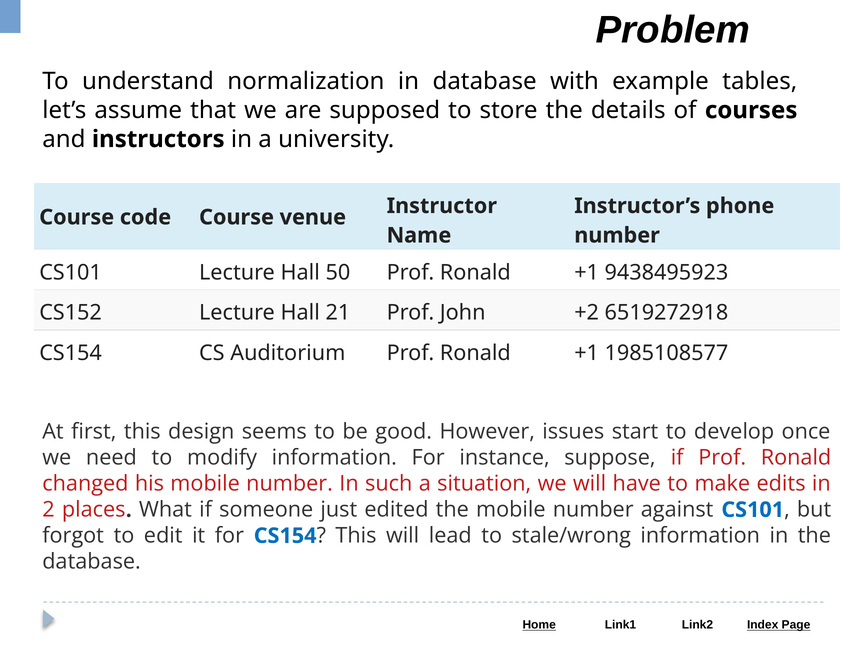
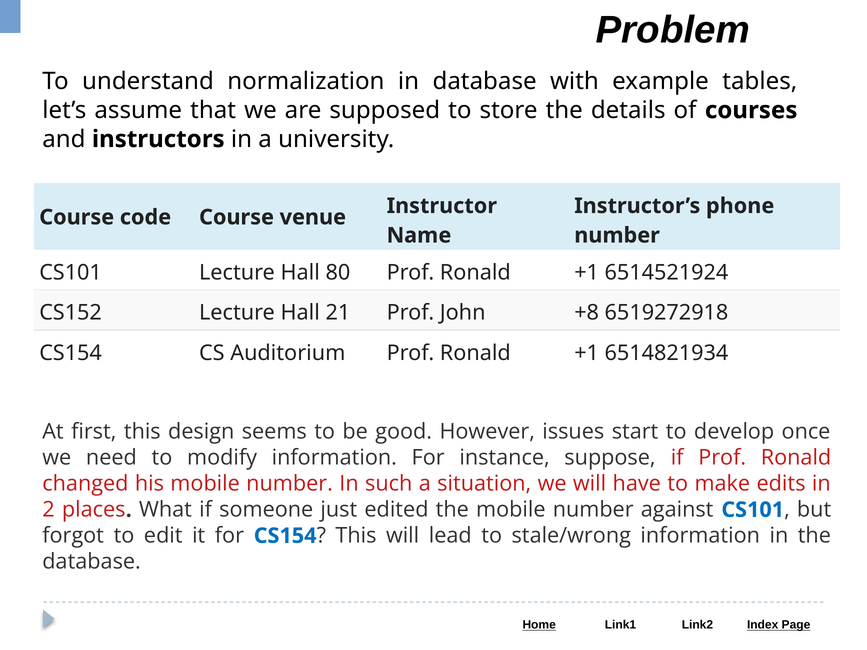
50: 50 -> 80 (338, 273)
9438495923: 9438495923 -> 6514521924 (666, 273)
+2: +2 -> +8 (587, 313)
1985108577: 1985108577 -> 6514821934 (666, 353)
